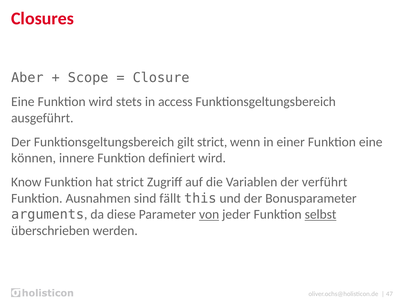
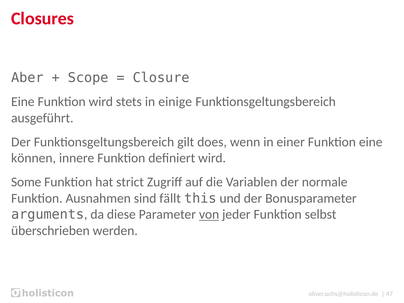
access: access -> einige (175, 102)
gilt strict: strict -> does (212, 142)
Know: Know -> Some (26, 182)
verführt: verführt -> normale (325, 182)
selbst underline: present -> none (321, 214)
